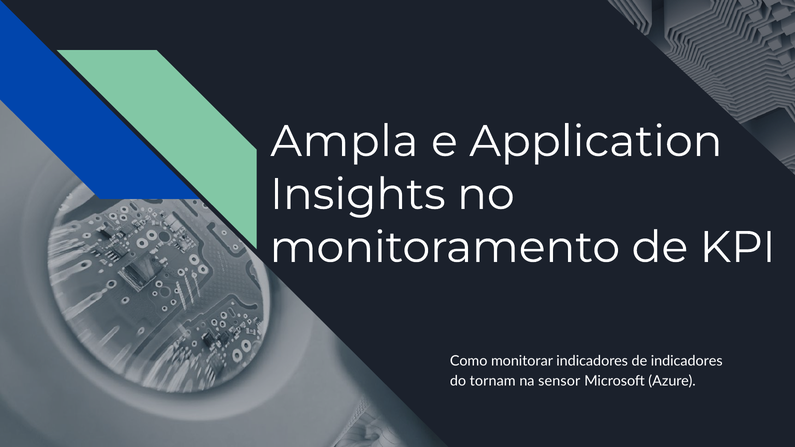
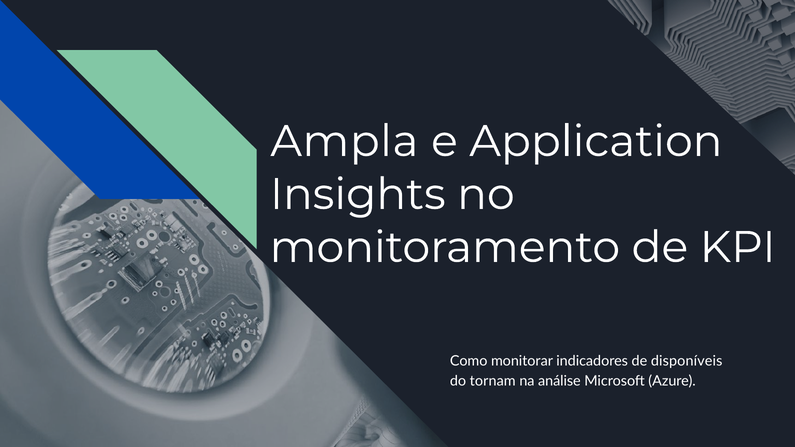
de indicadores: indicadores -> disponíveis (687, 361)
sensor: sensor -> análise (559, 381)
